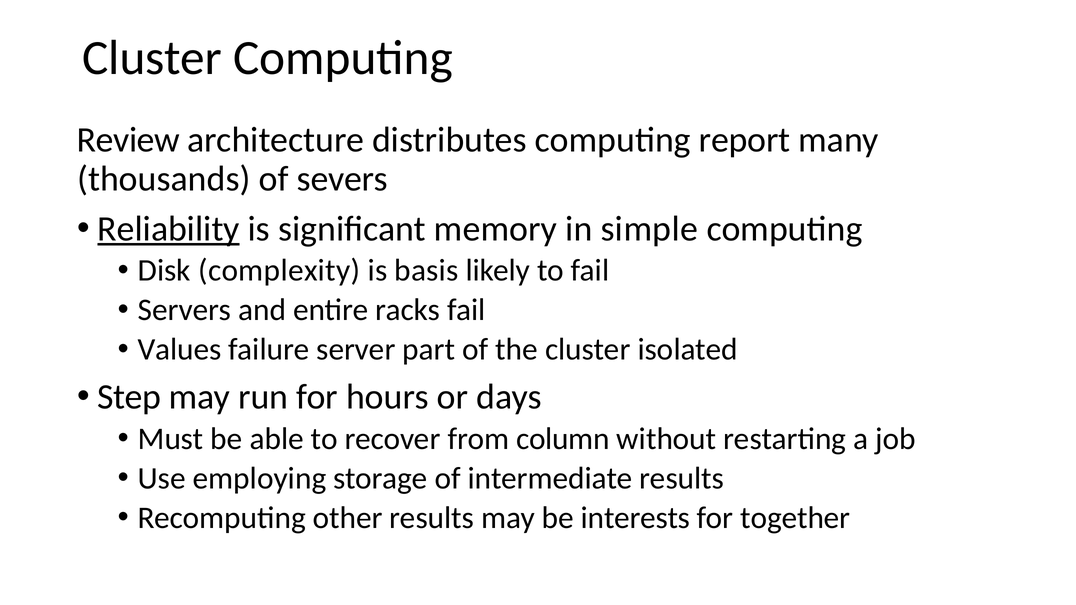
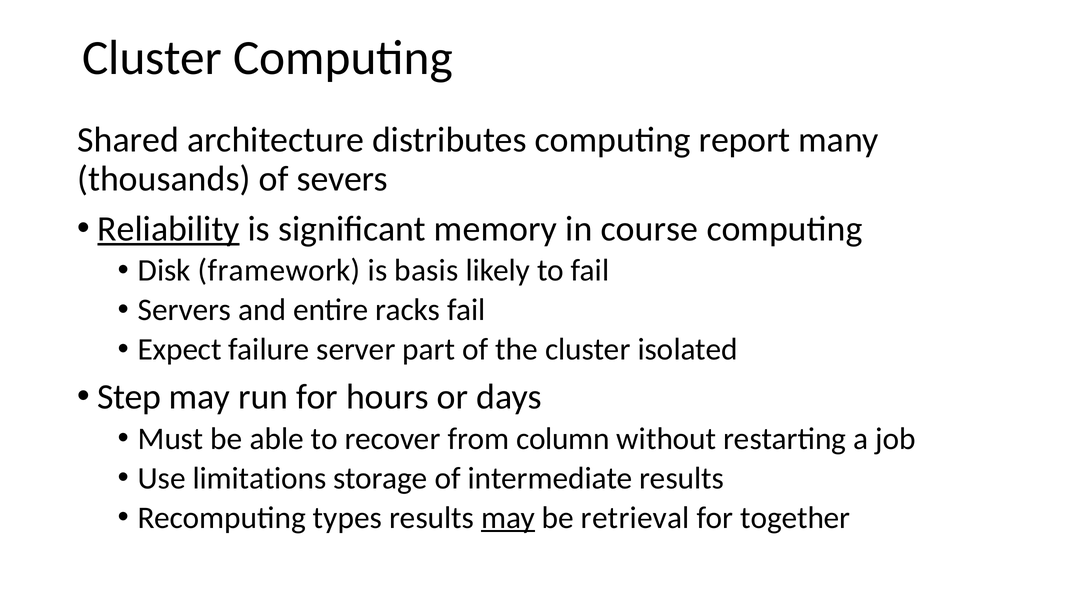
Review: Review -> Shared (128, 140)
simple: simple -> course (649, 229)
complexity: complexity -> framework (279, 271)
Values: Values -> Expect (180, 350)
employing: employing -> limitations (260, 478)
other: other -> types (348, 518)
may underline: none -> present (508, 518)
interests: interests -> retrieval (635, 518)
